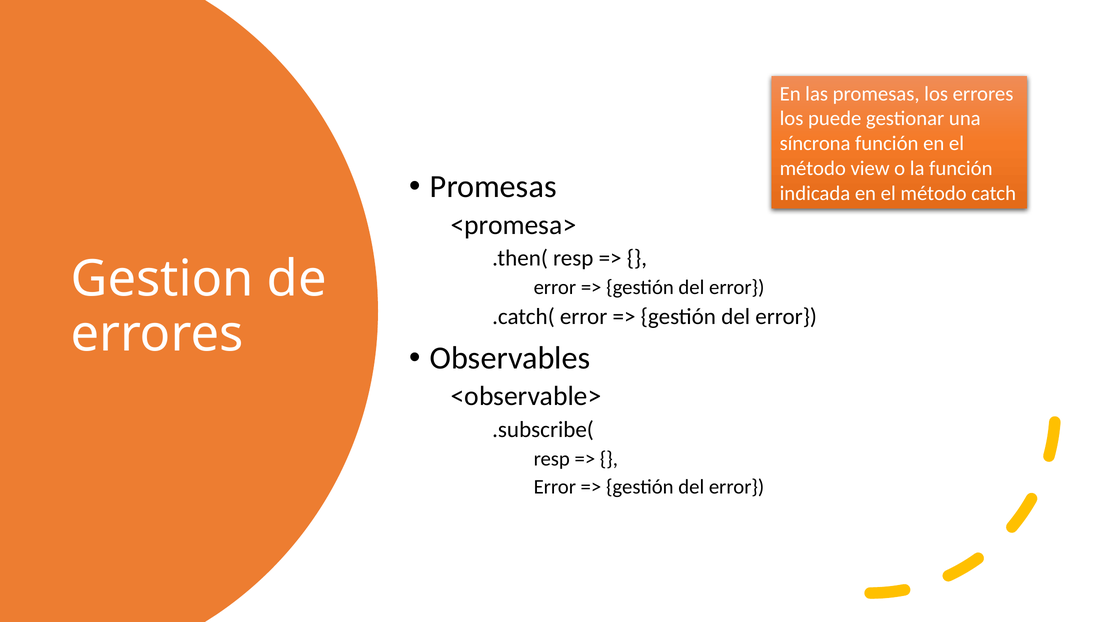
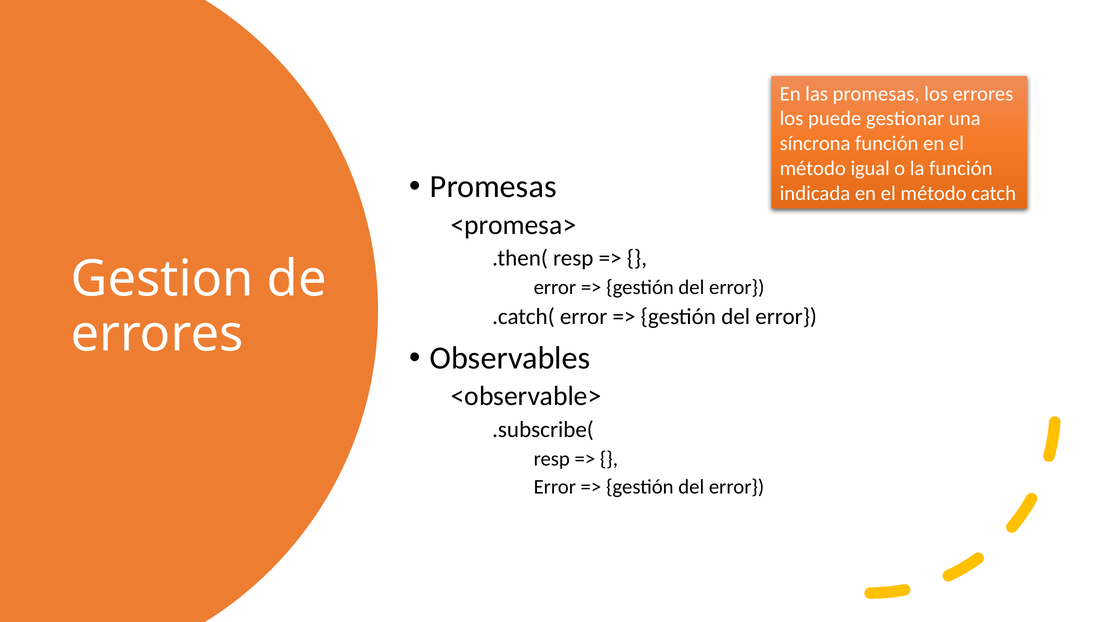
view: view -> igual (870, 168)
